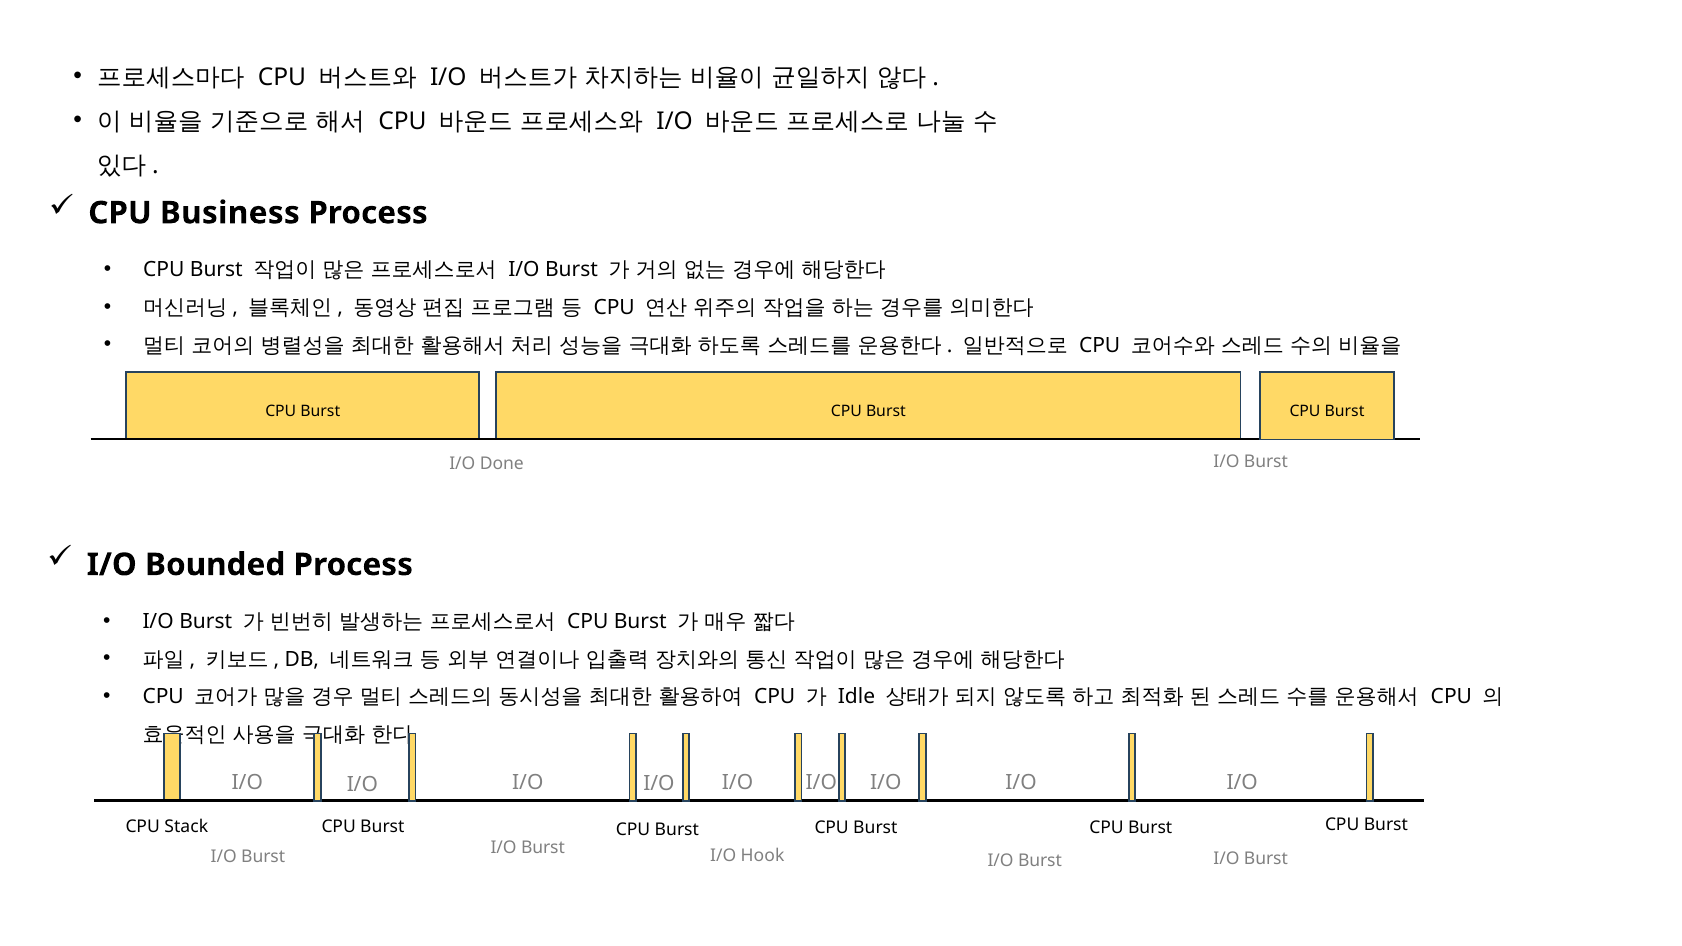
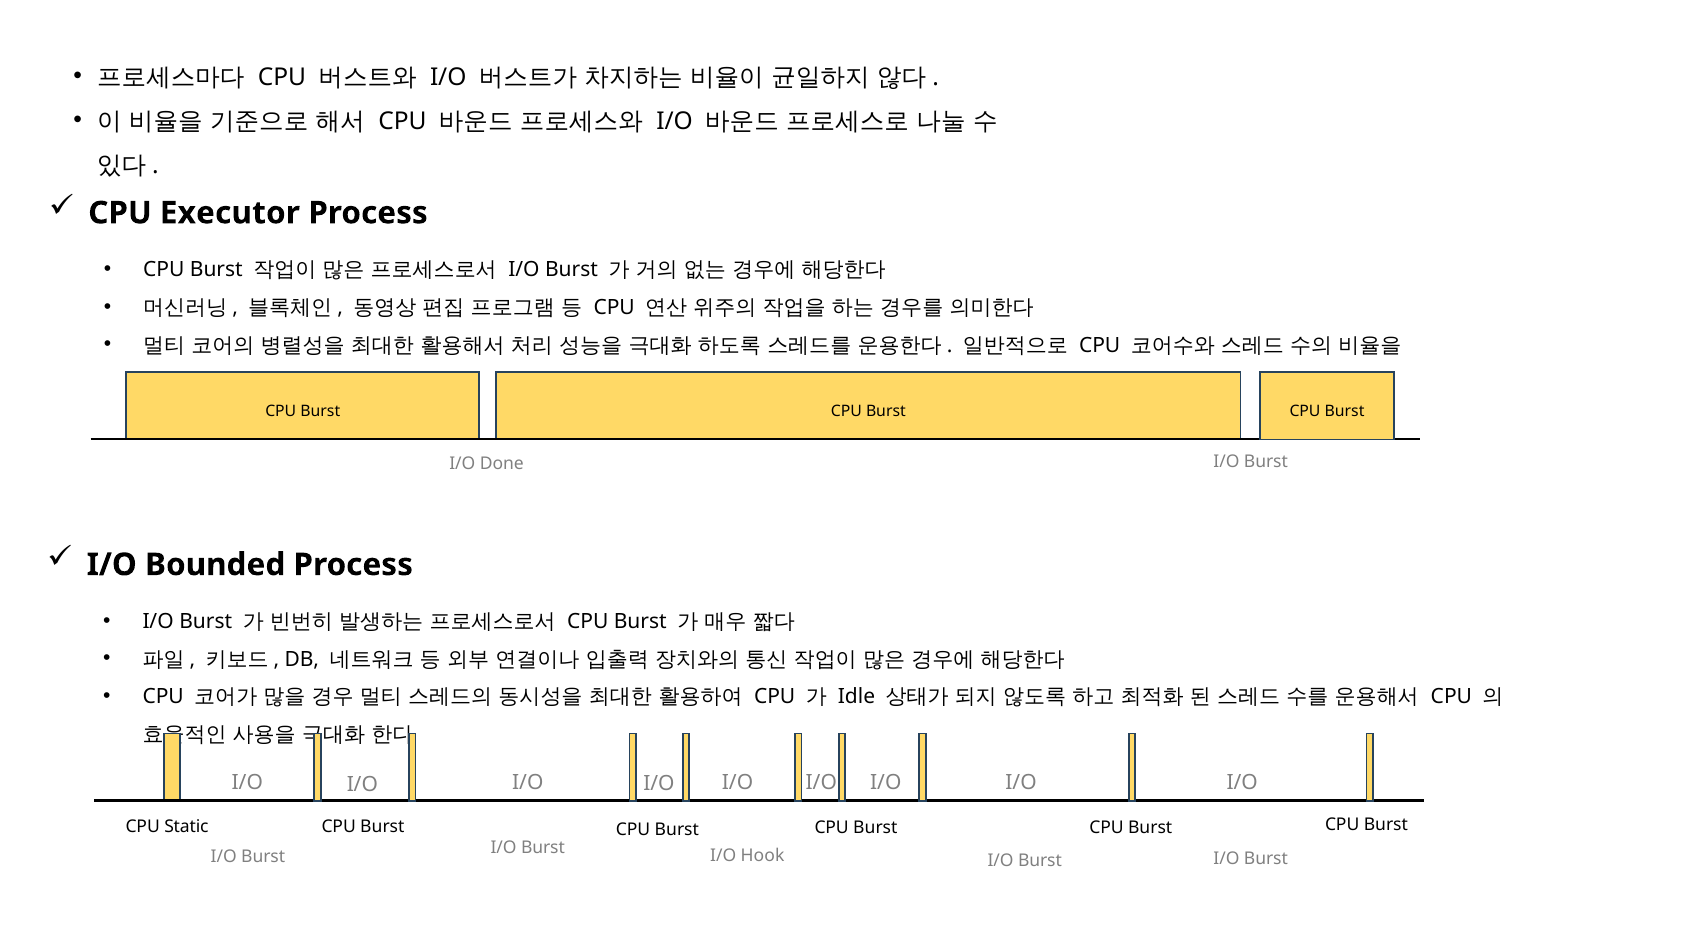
Business: Business -> Executor (230, 213)
Stack: Stack -> Static (186, 827)
